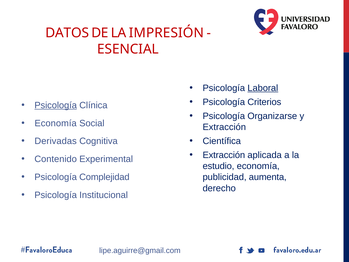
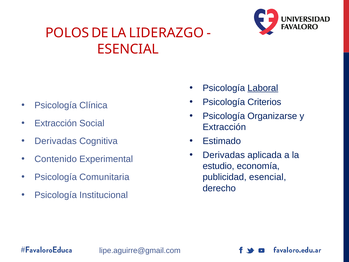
DATOS: DATOS -> POLOS (67, 33)
IMPRESIÓN: IMPRESIÓN -> LIDERAZGO (166, 33)
Psicología underline: present -> none (56, 105)
Economía: Economía -> Extracción (56, 123)
Científica: Científica -> Estimado (222, 141)
Extracción: Extracción -> Derivadas (224, 155)
Complejidad: Complejidad -> Comunitaria (104, 177)
publicidad aumenta: aumenta -> esencial (268, 177)
